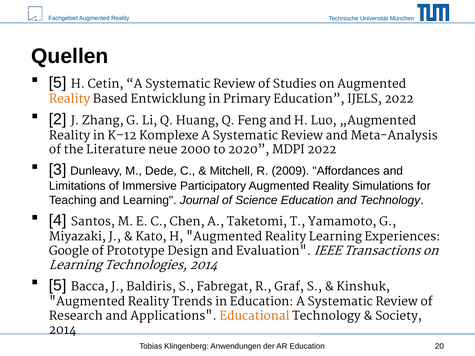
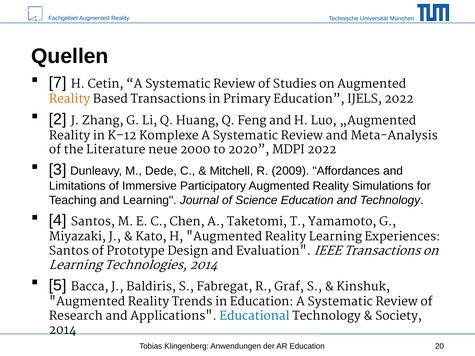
5: 5 -> 7 (58, 83)
Based Entwicklung: Entwicklung -> Transactions (168, 99)
Google: Google -> Santos (69, 251)
Educational colour: orange -> blue (255, 316)
